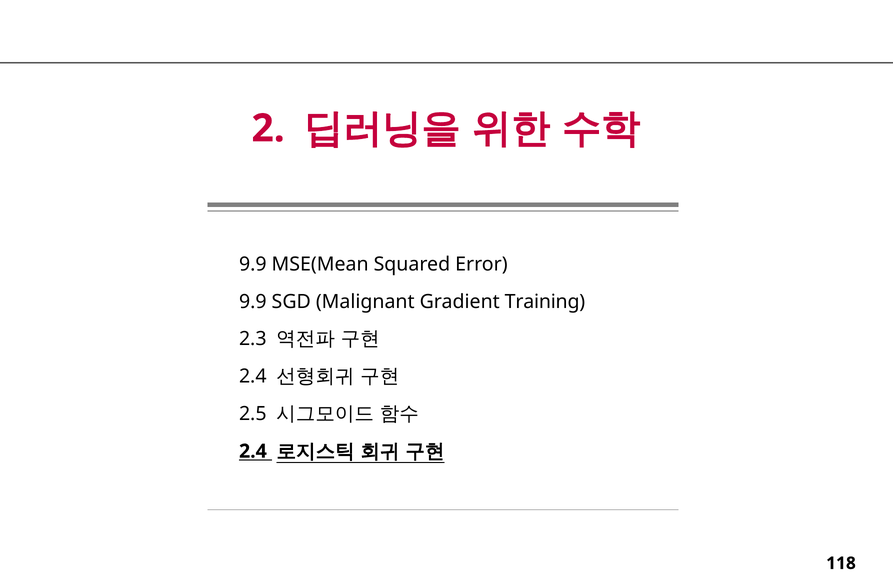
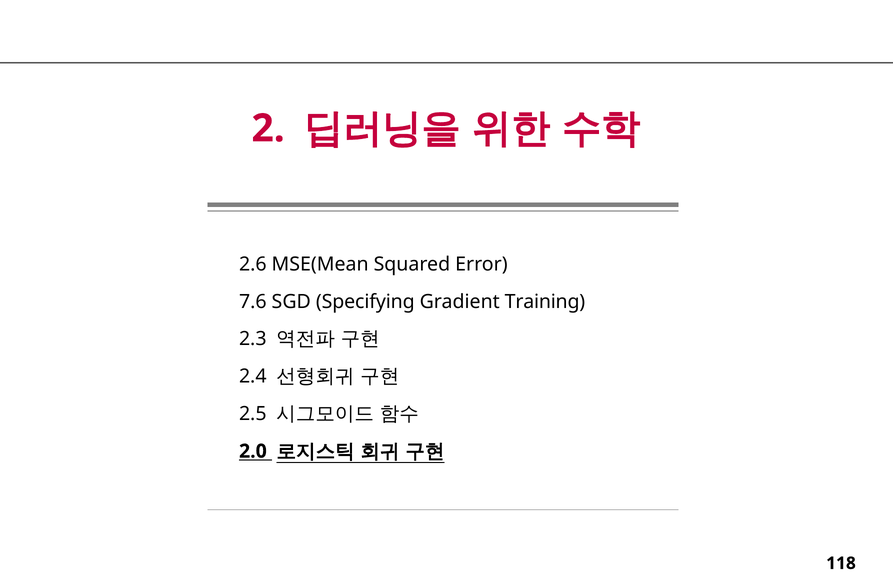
9.9: 9.9 -> 2.6 (253, 264)
9.9: 9.9 -> 7.6 (253, 301)
Malignant: Malignant -> Specifying (365, 301)
2.4: 2.4 -> 2.0 (253, 451)
